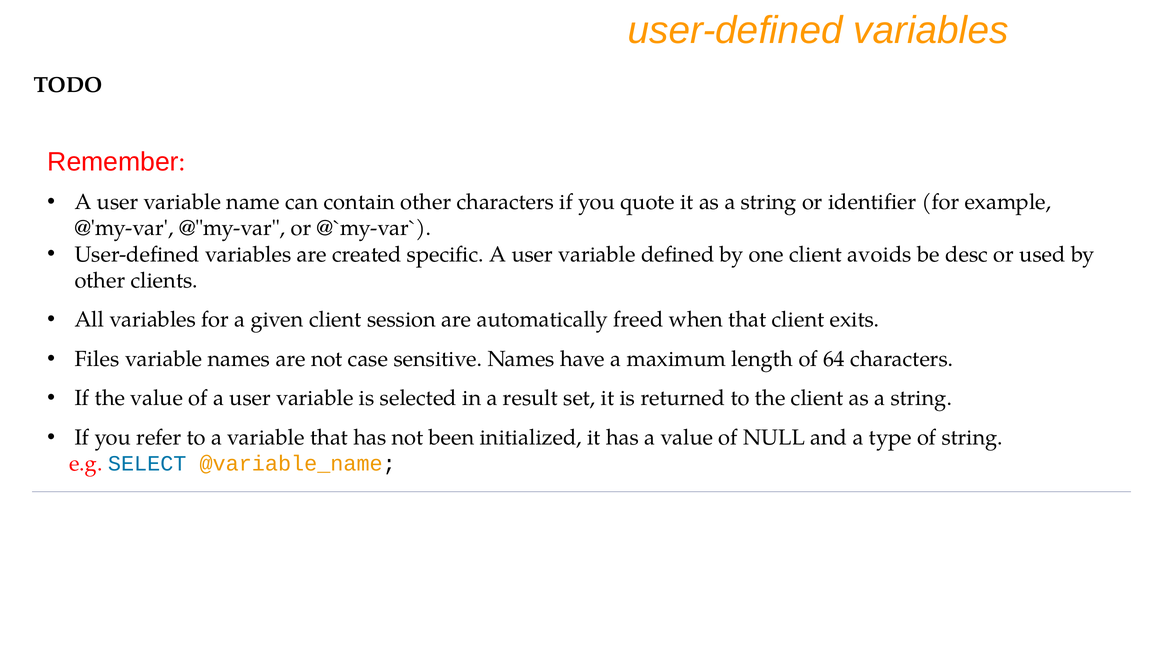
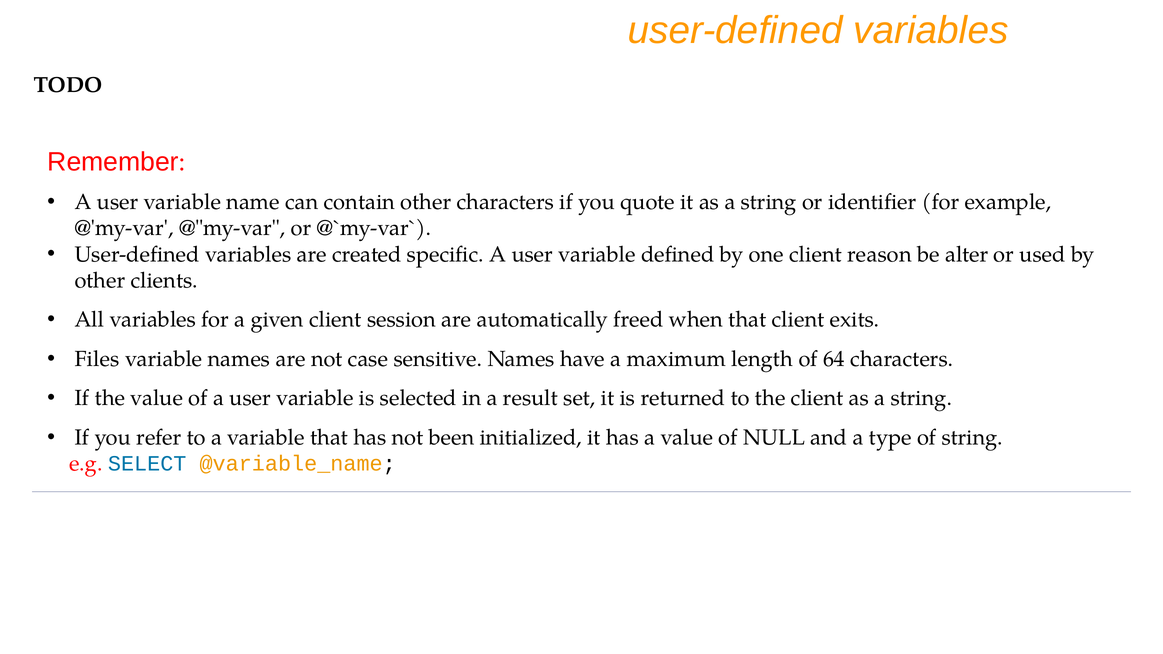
avoids: avoids -> reason (879, 254)
desc: desc -> alter (967, 254)
